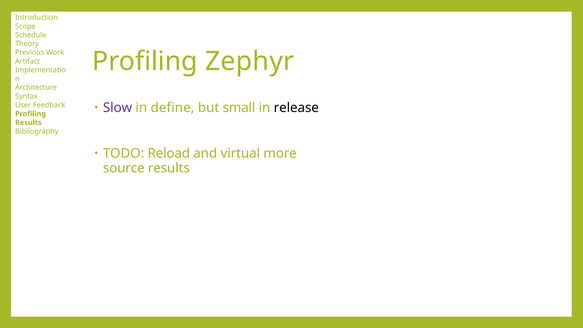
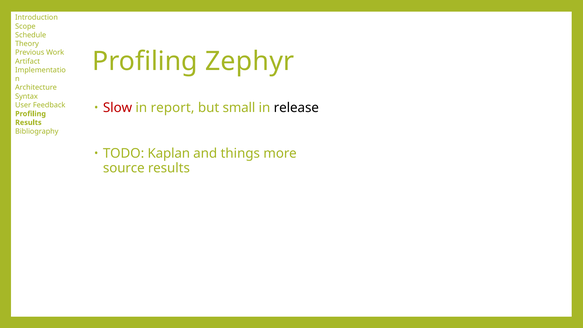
Slow colour: purple -> red (118, 108)
define: define -> report (173, 108)
Reload: Reload -> Kaplan (169, 154)
virtual: virtual -> things (240, 154)
